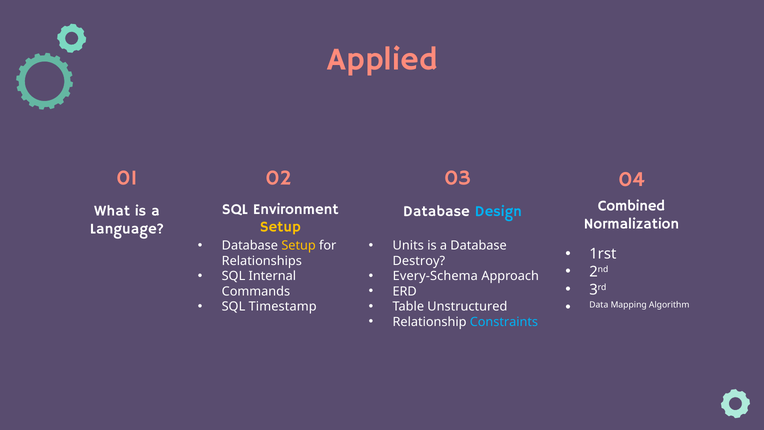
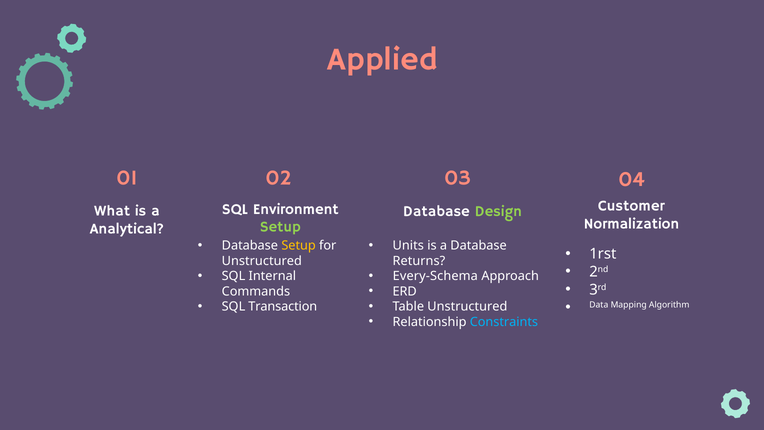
Combined: Combined -> Customer (631, 206)
Design colour: light blue -> light green (498, 211)
Setup colour: yellow -> light green (280, 227)
Language: Language -> Analytical (127, 229)
Relationships: Relationships -> Unstructured (262, 261)
Destroy: Destroy -> Returns (419, 261)
Timestamp: Timestamp -> Transaction (283, 307)
